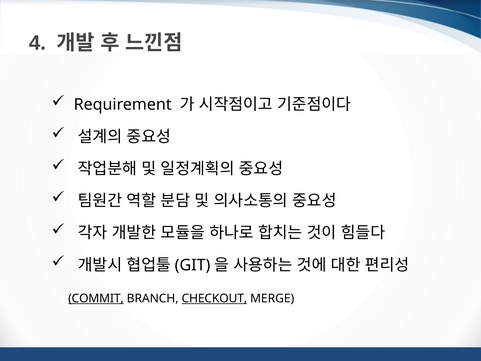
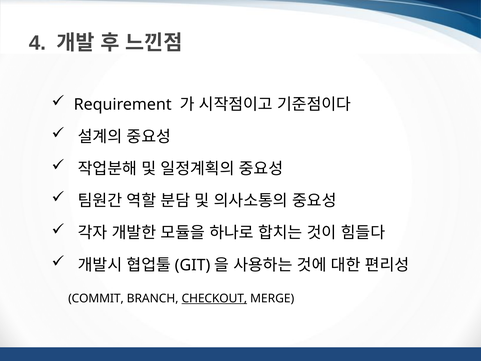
COMMIT underline: present -> none (96, 298)
